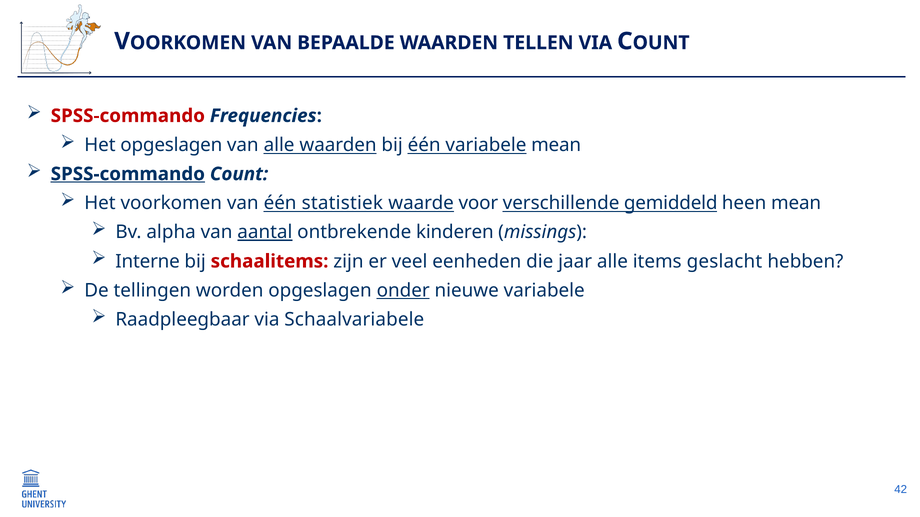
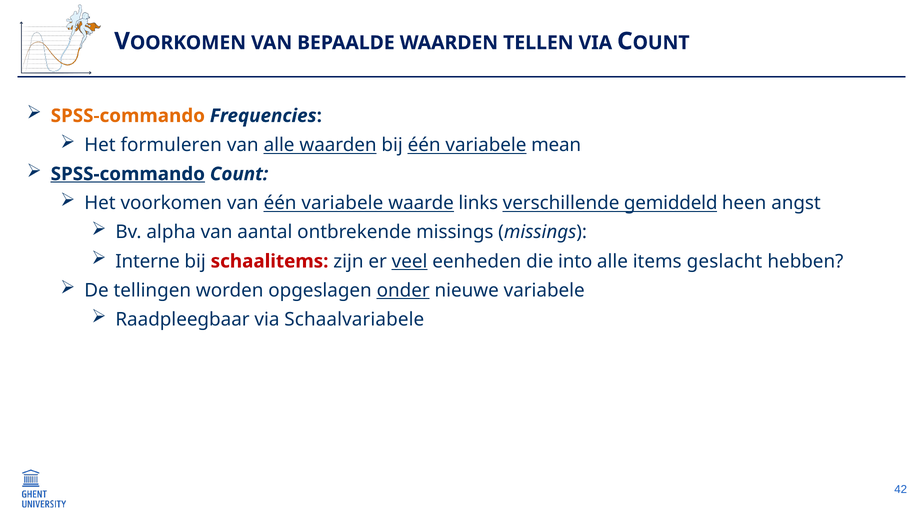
SPSS-commando colour: red -> orange (128, 116)
Het opgeslagen: opgeslagen -> formuleren (171, 145)
van één statistiek: statistiek -> variabele (342, 203)
voor: voor -> links (478, 203)
heen mean: mean -> angst (796, 203)
aantal underline: present -> none (265, 232)
ontbrekende kinderen: kinderen -> missings (455, 232)
veel underline: none -> present (410, 262)
jaar: jaar -> into (575, 262)
